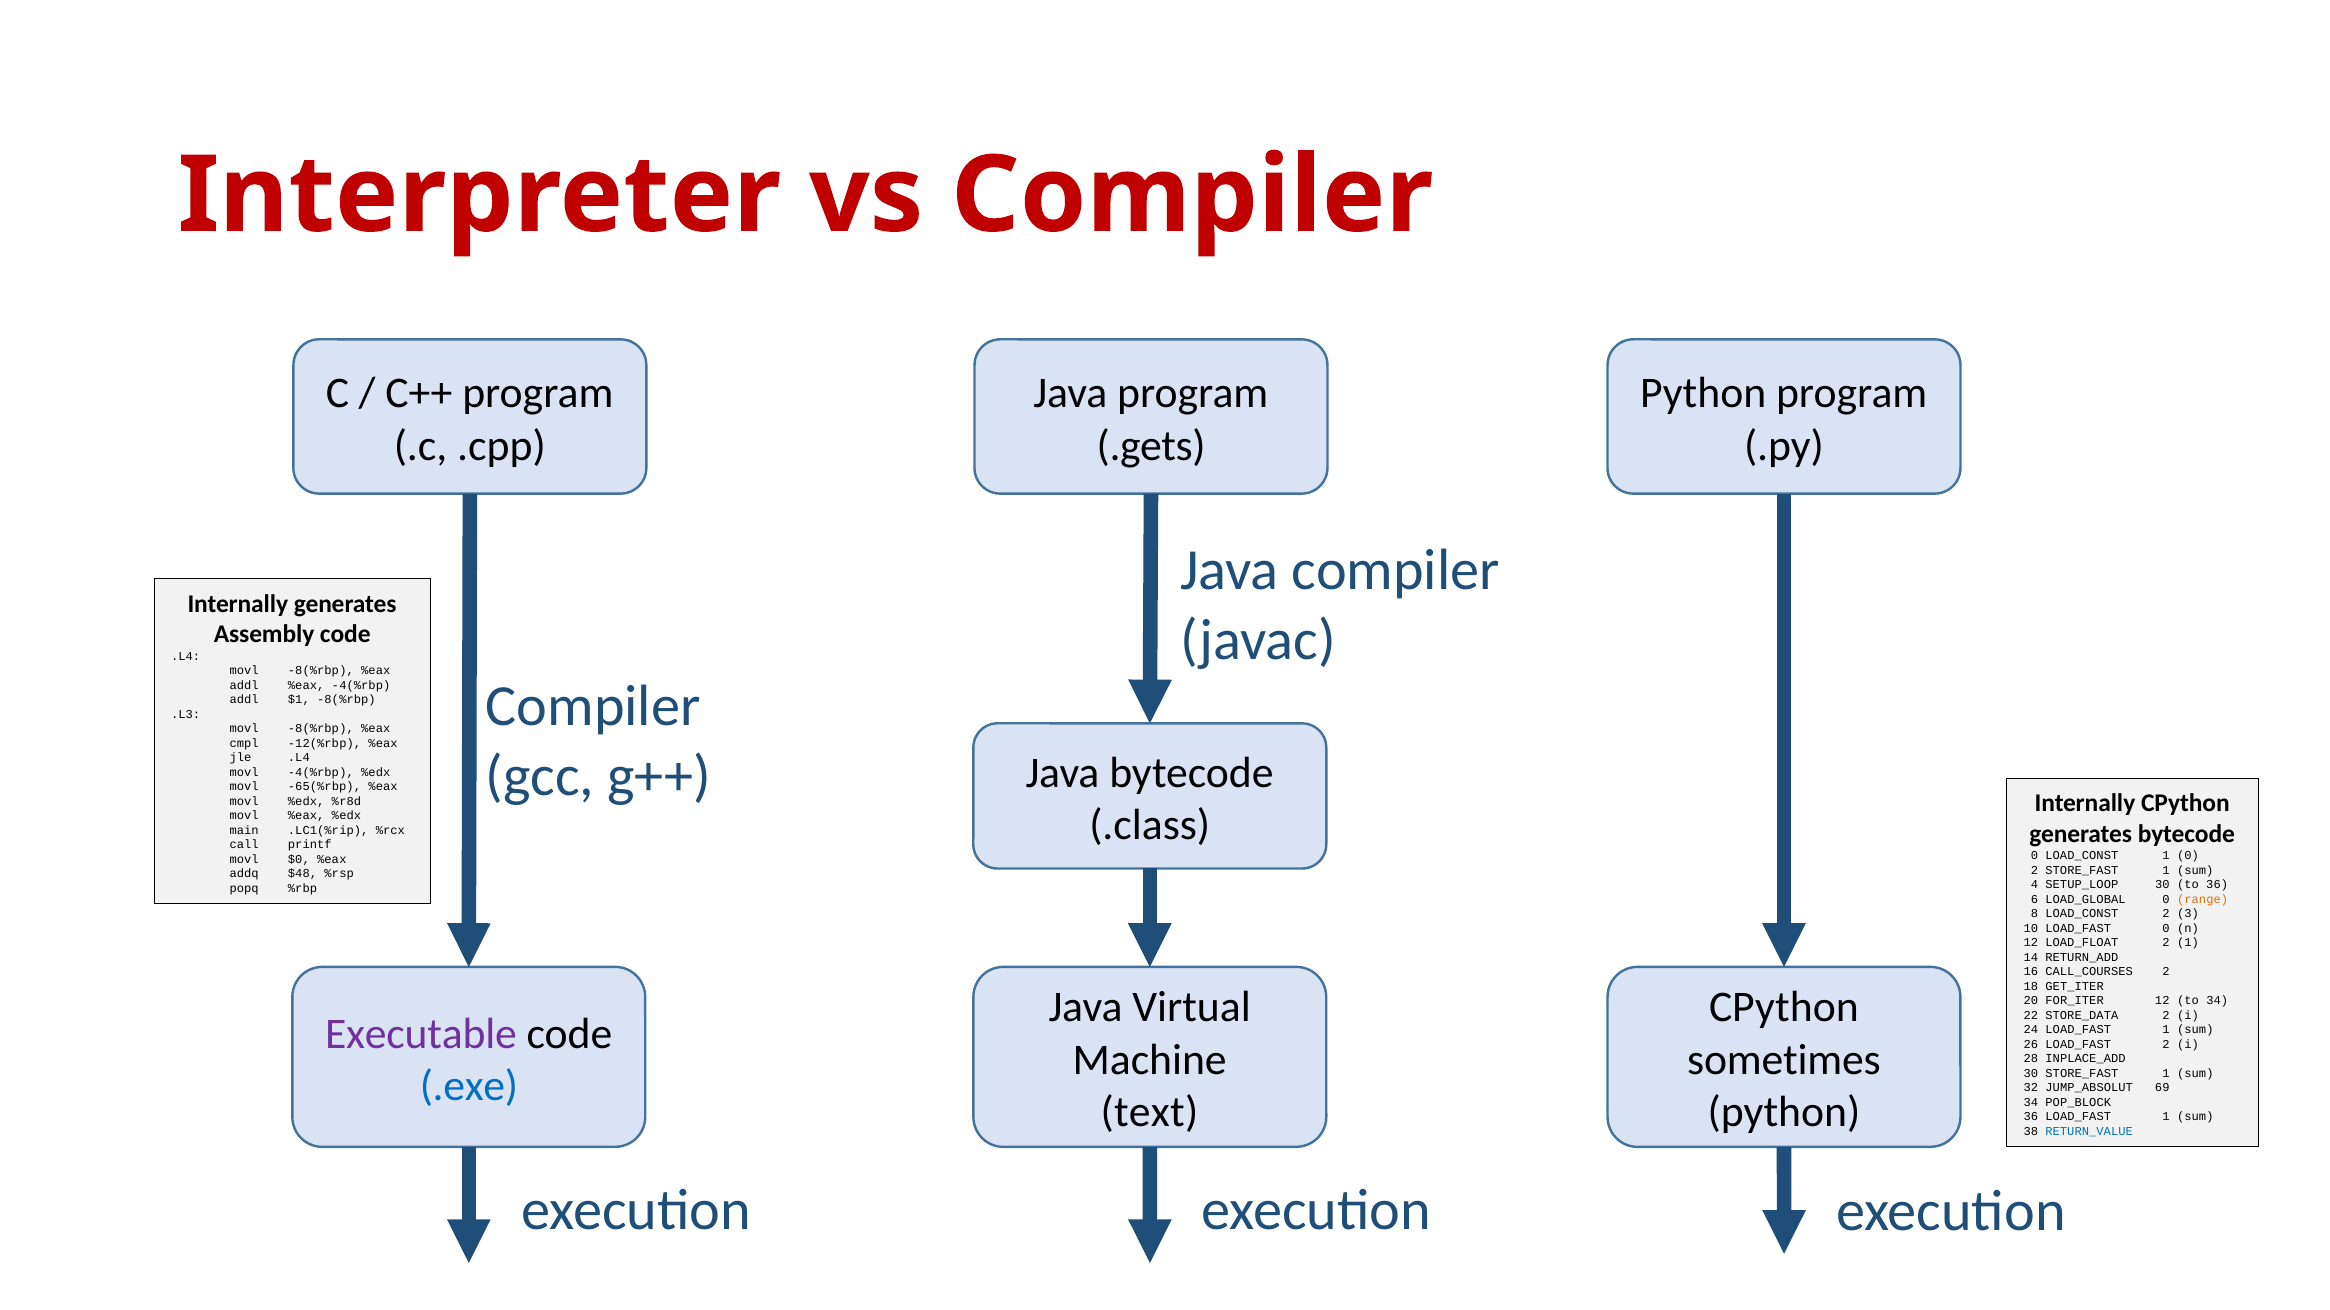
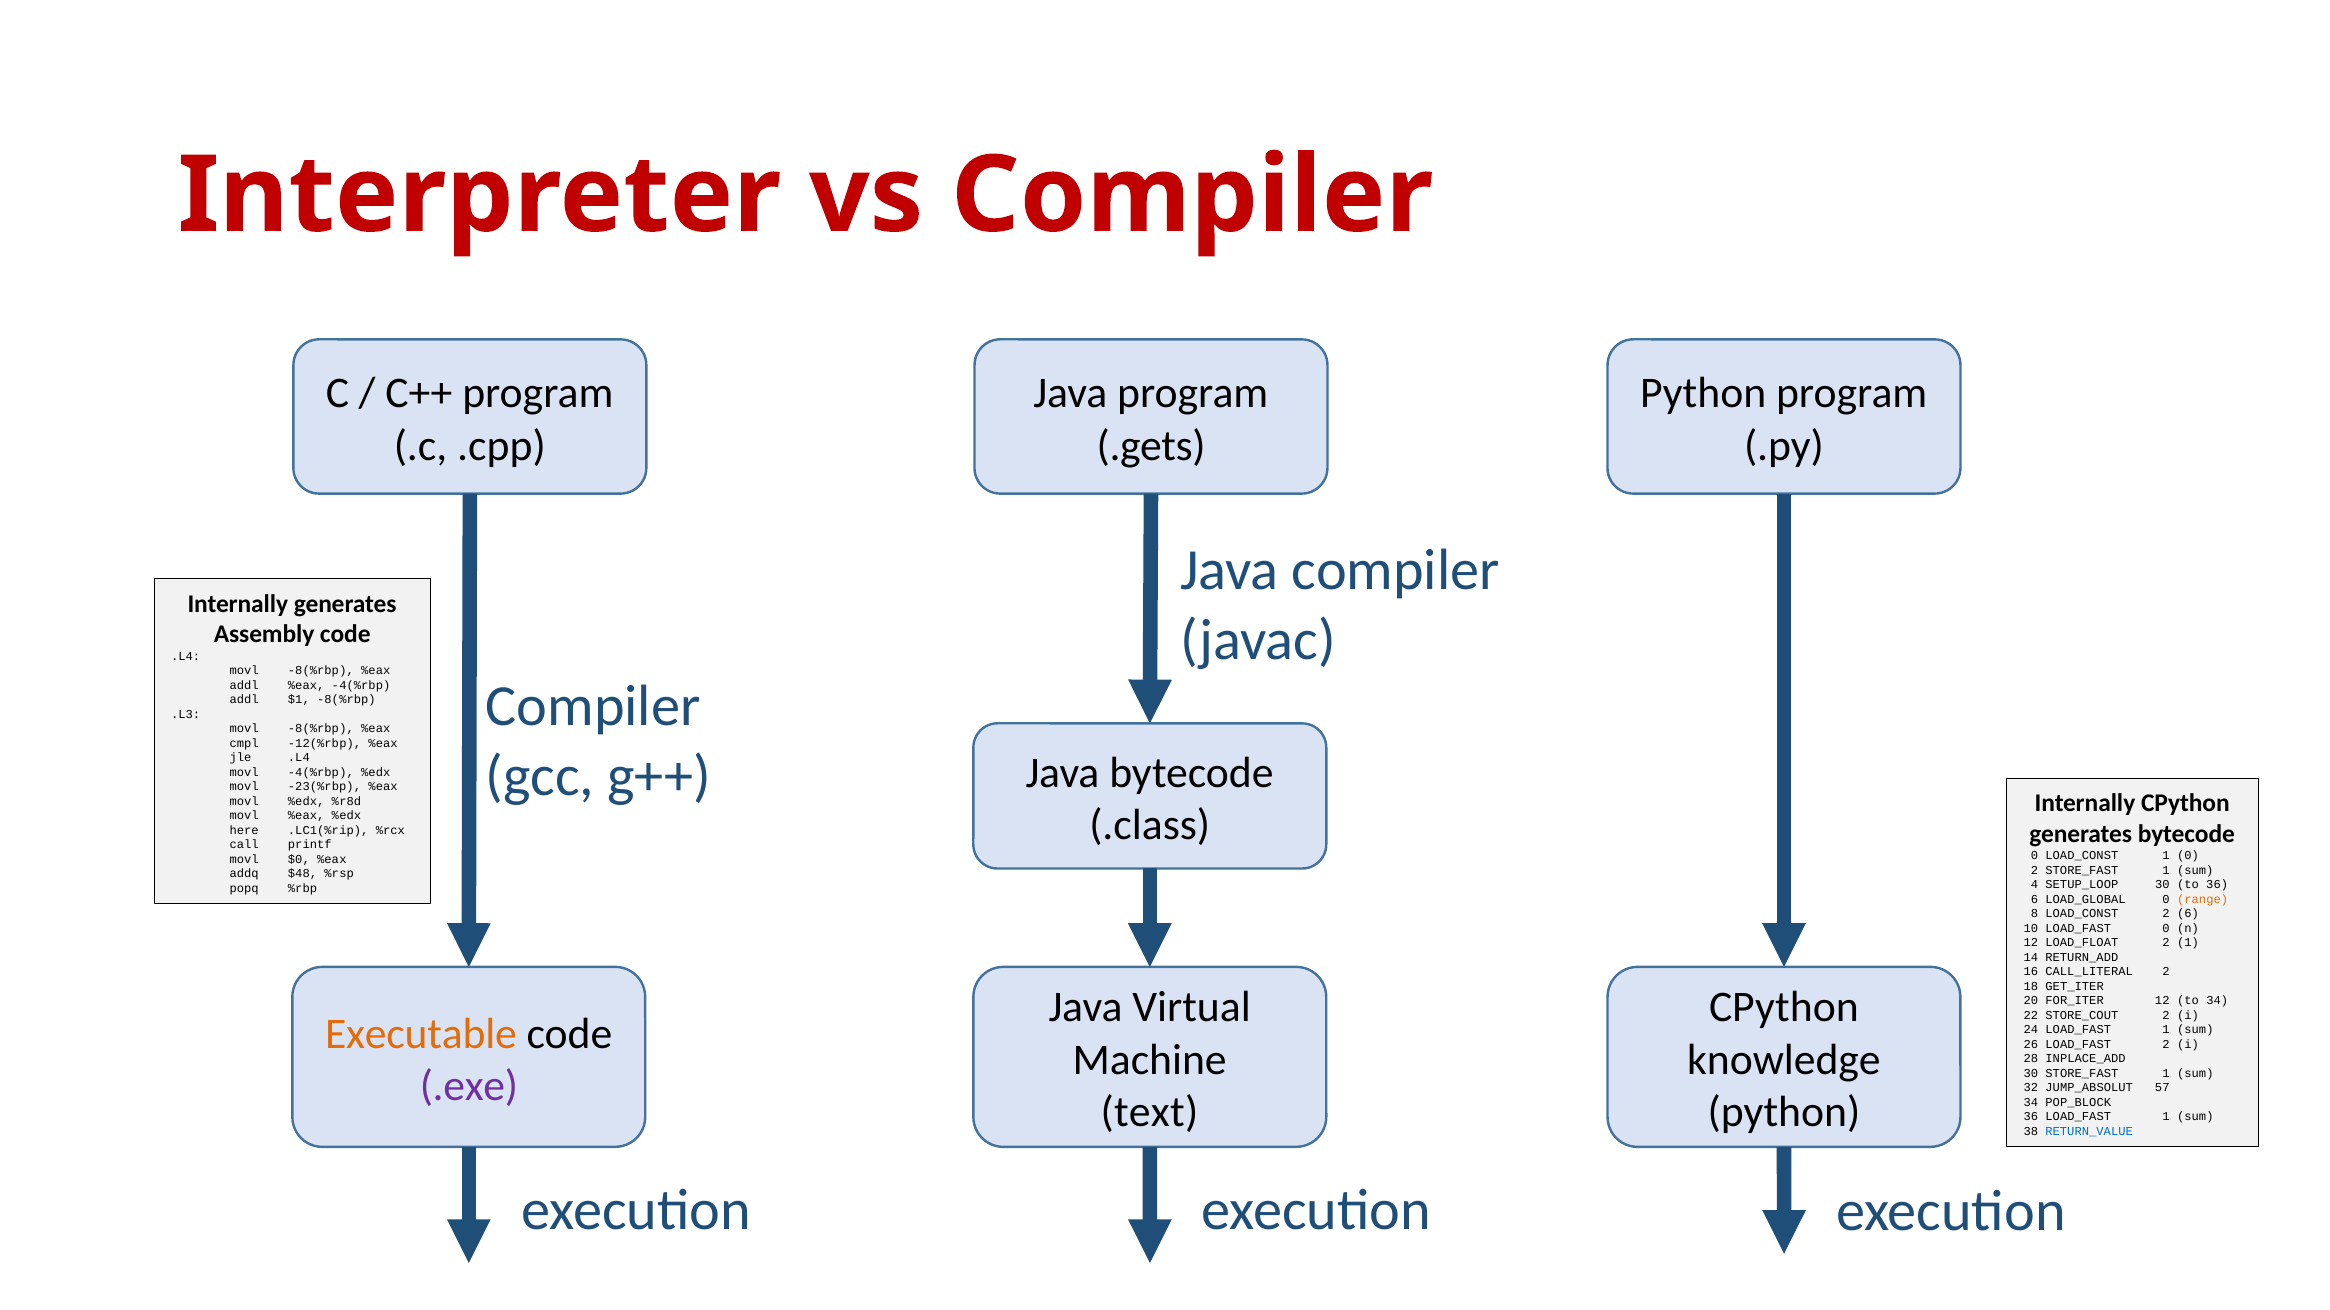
-65(%rbp: -65(%rbp -> -23(%rbp (324, 787)
main: main -> here (244, 831)
2 3: 3 -> 6 (2188, 914)
CALL_COURSES: CALL_COURSES -> CALL_LITERAL (2089, 972)
STORE_DATA: STORE_DATA -> STORE_COUT (2082, 1016)
Executable colour: purple -> orange (421, 1034)
sometimes: sometimes -> knowledge (1784, 1060)
.exe colour: blue -> purple (469, 1087)
69: 69 -> 57 (2162, 1088)
